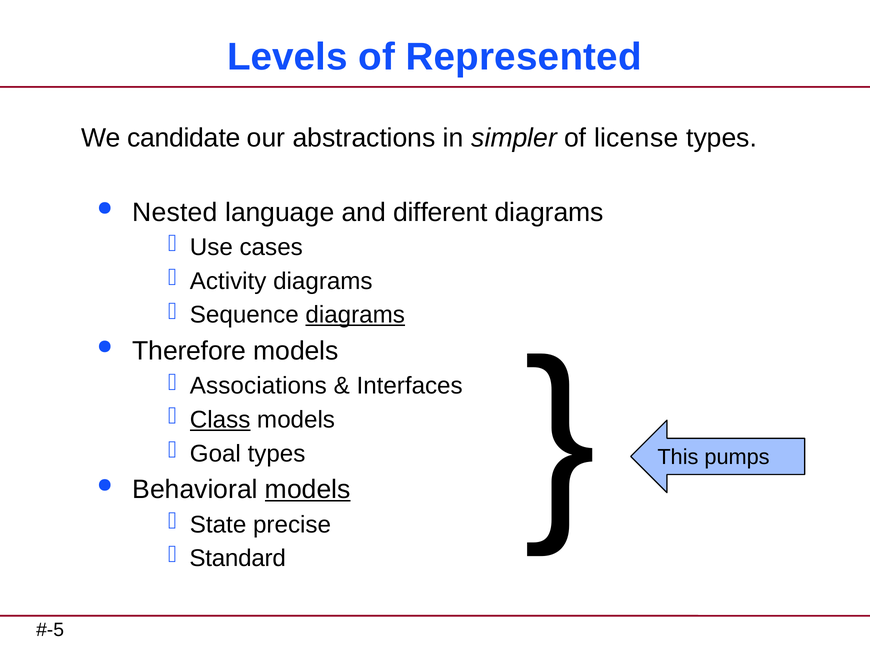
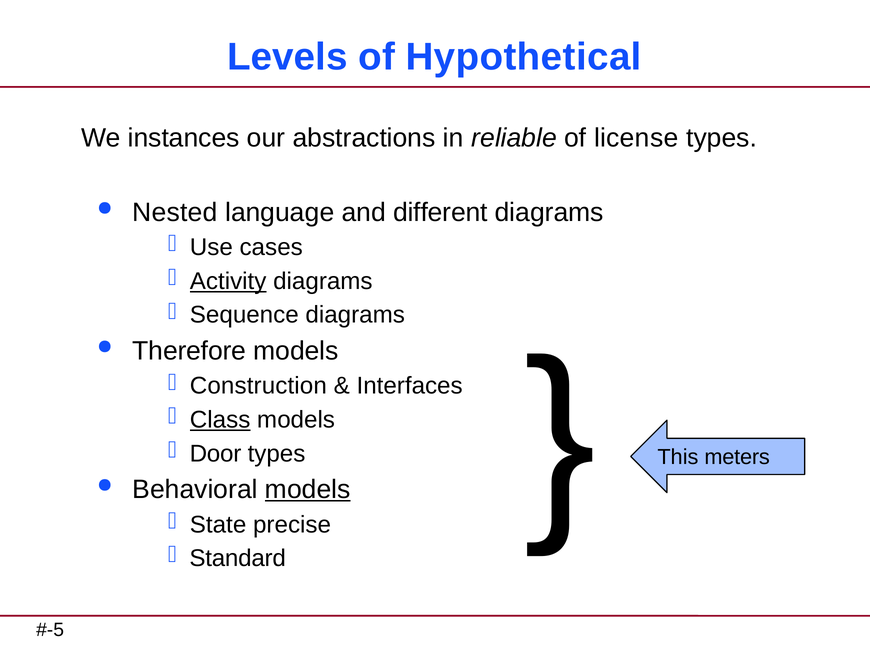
Represented: Represented -> Hypothetical (524, 57)
candidate: candidate -> instances (184, 138)
simpler: simpler -> reliable (514, 138)
Activity underline: none -> present (228, 281)
diagrams underline: present -> none (355, 315)
Associations: Associations -> Construction (258, 386)
Goal: Goal -> Door (215, 454)
pumps: pumps -> meters (737, 457)
